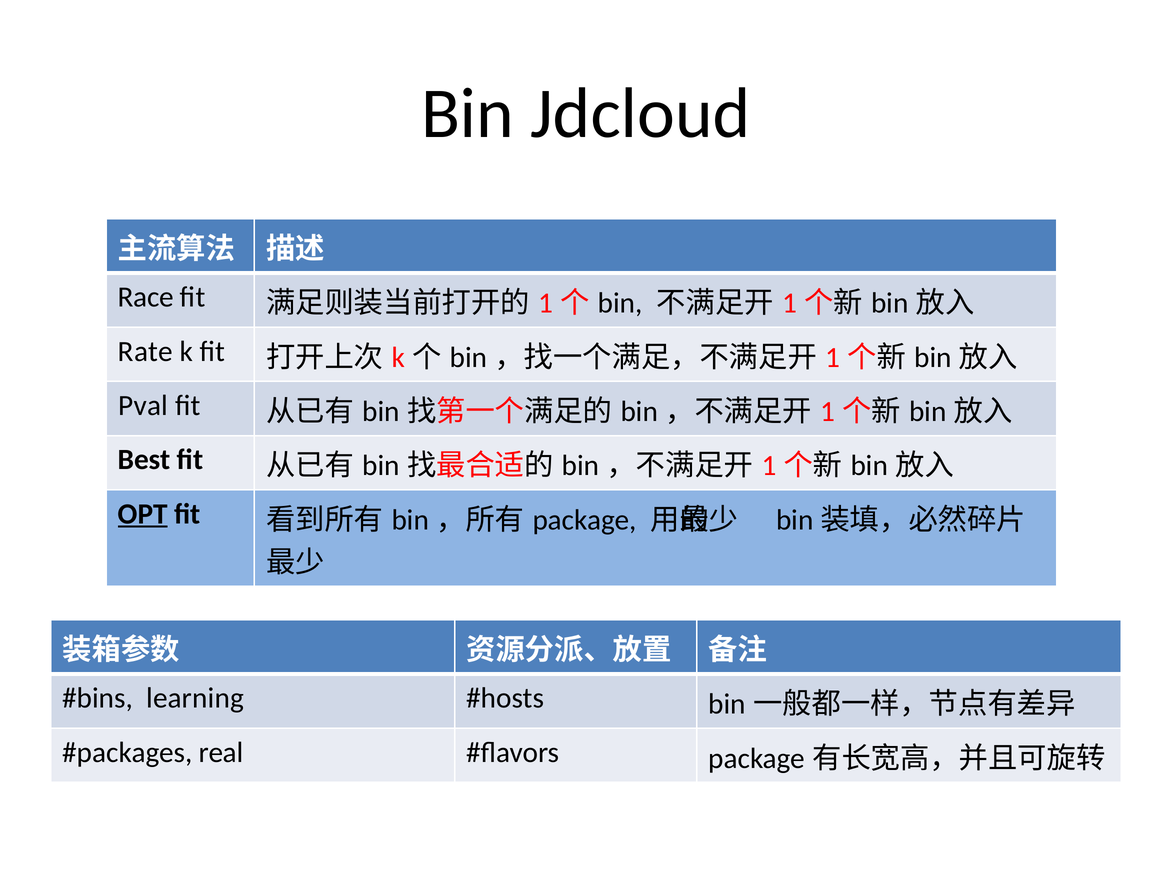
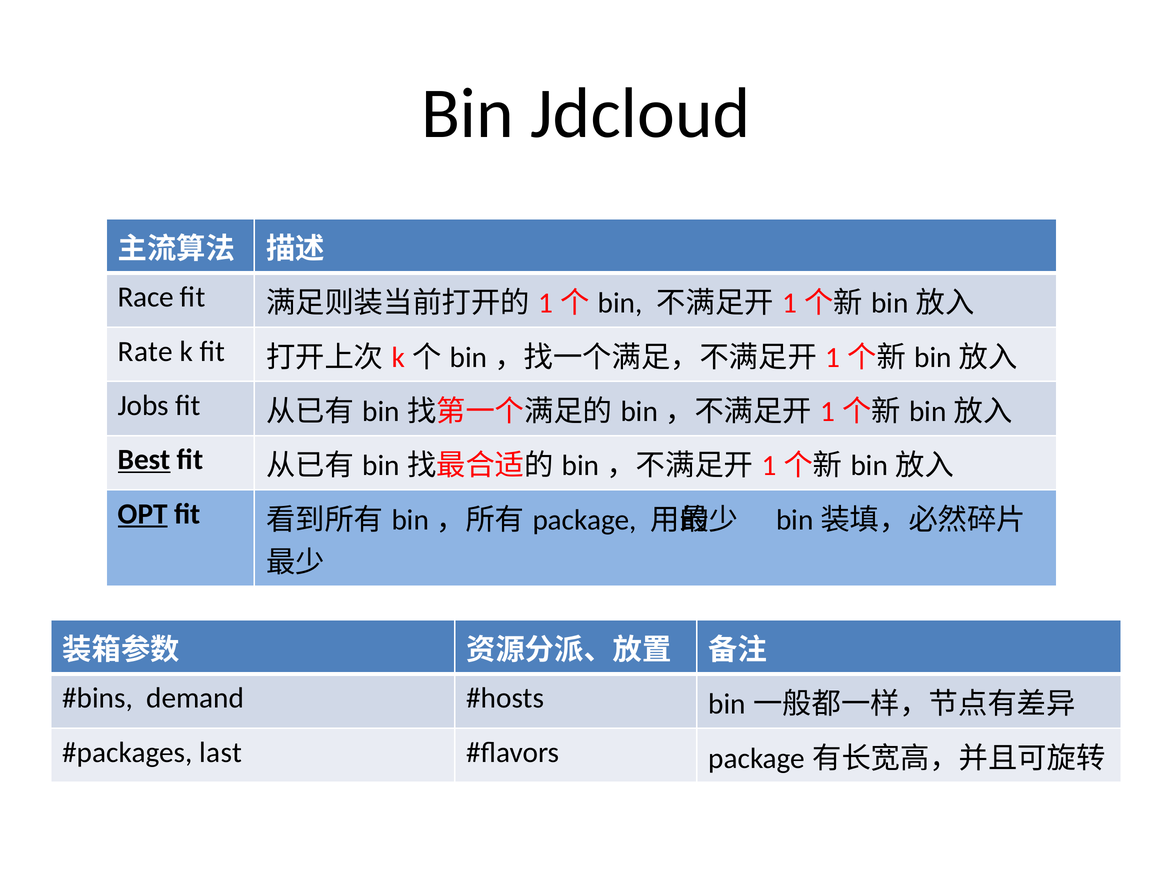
Pval: Pval -> Jobs (143, 406)
Best underline: none -> present (144, 460)
learning: learning -> demand (195, 698)
real: real -> last (221, 752)
